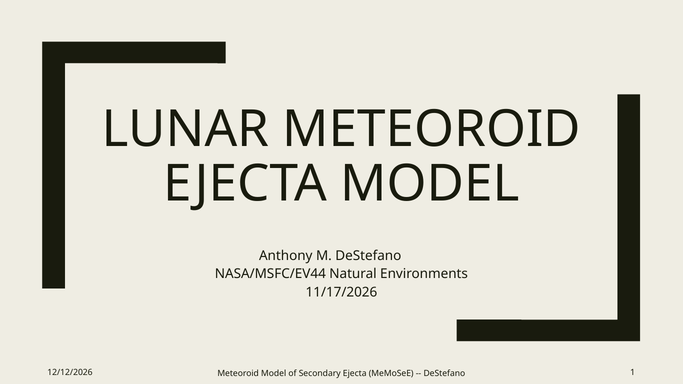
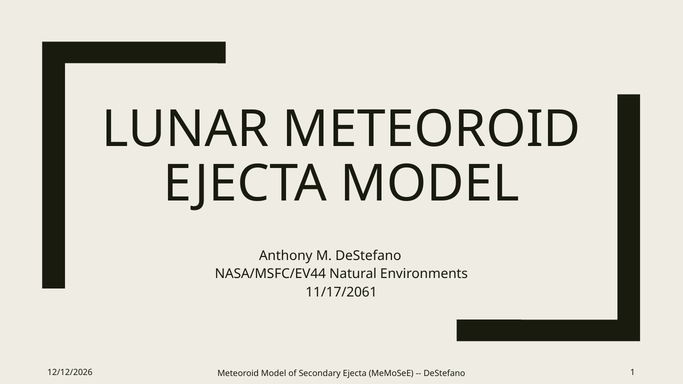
11/17/2026: 11/17/2026 -> 11/17/2061 (341, 292)
